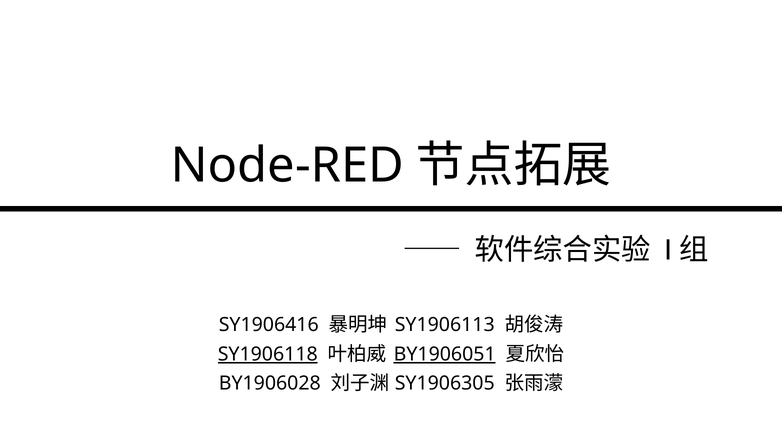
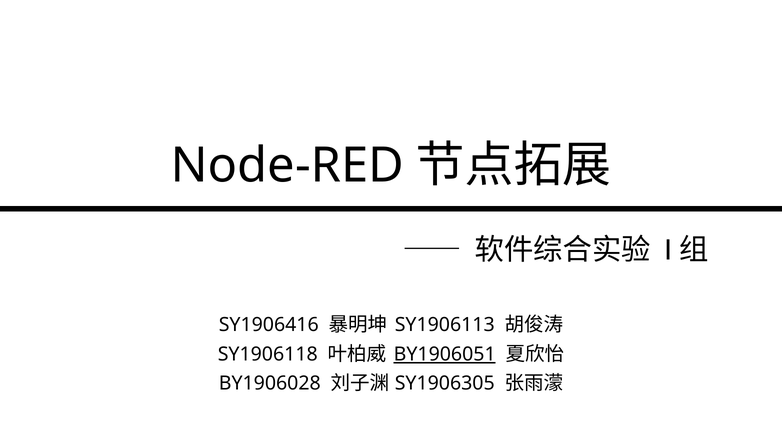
SY1906118 underline: present -> none (268, 354)
